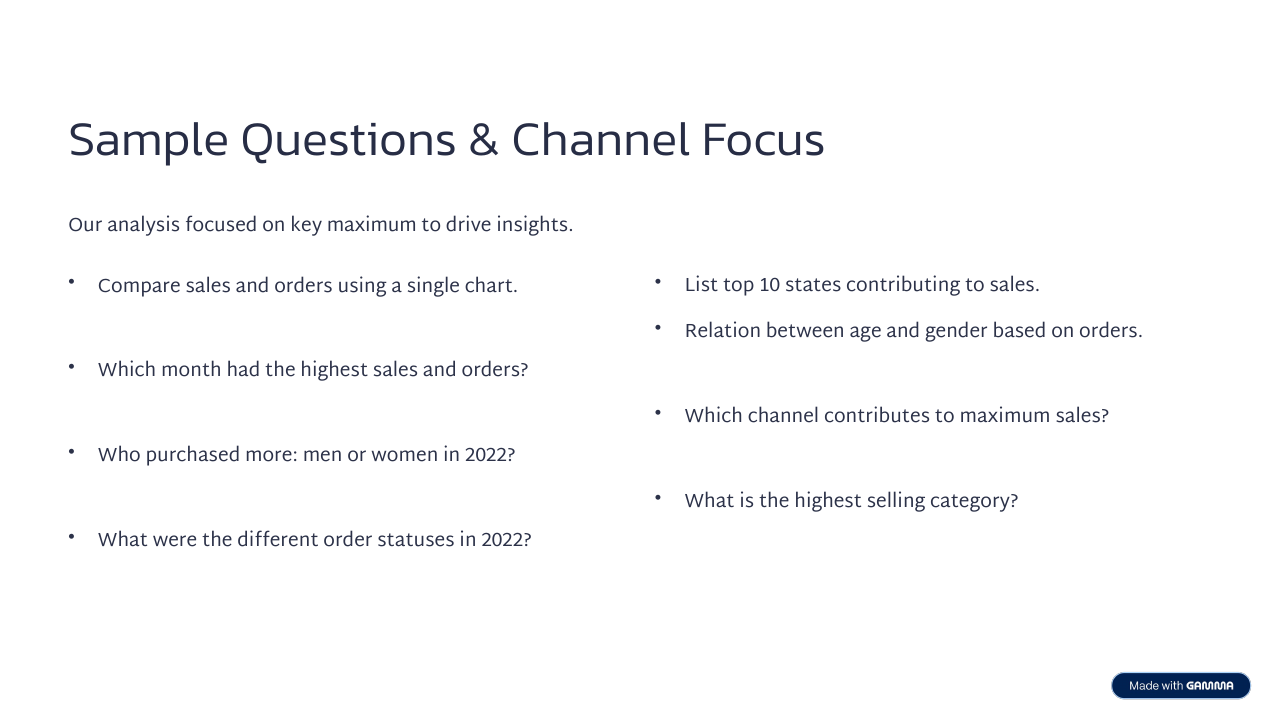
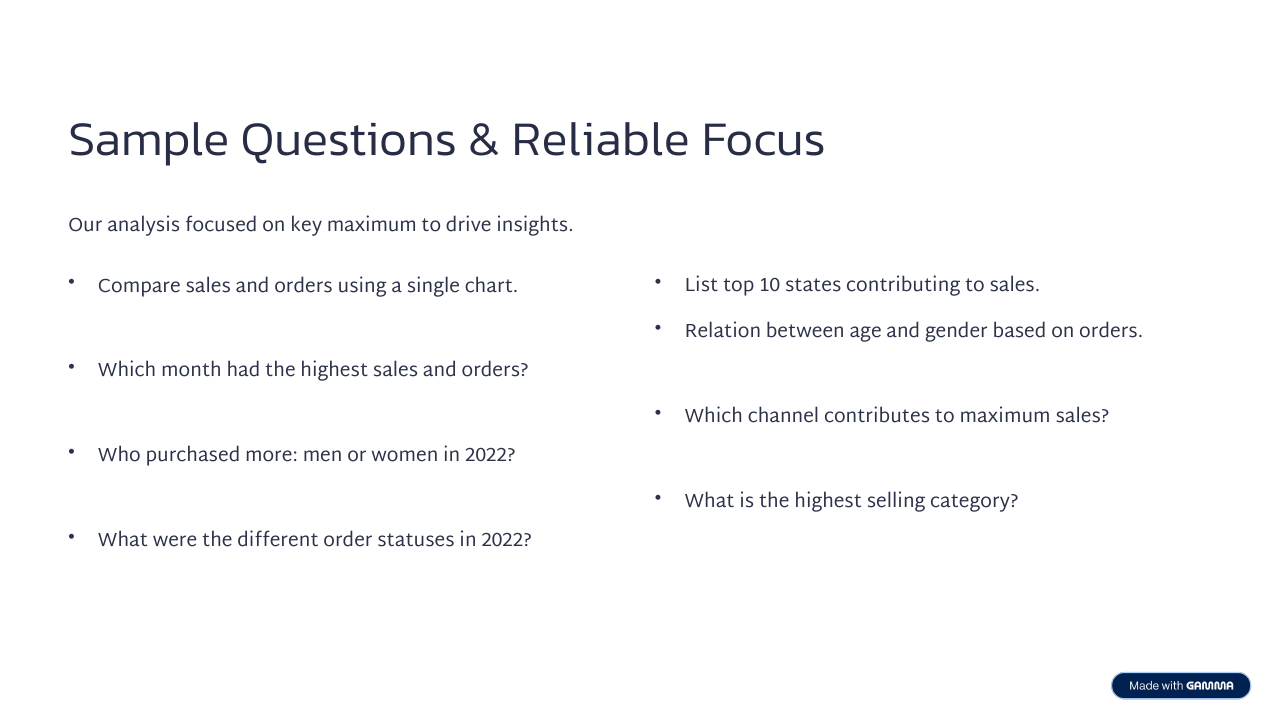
Channel: Channel -> Reliable (601, 139)
